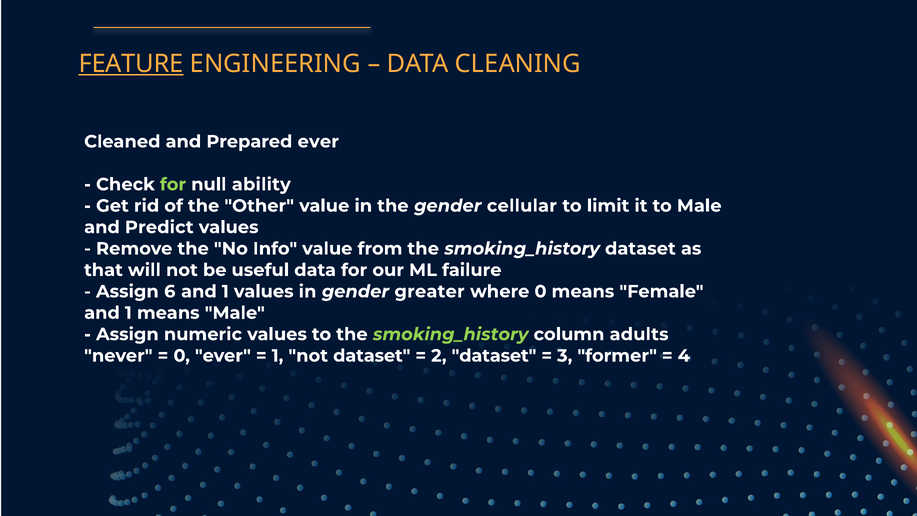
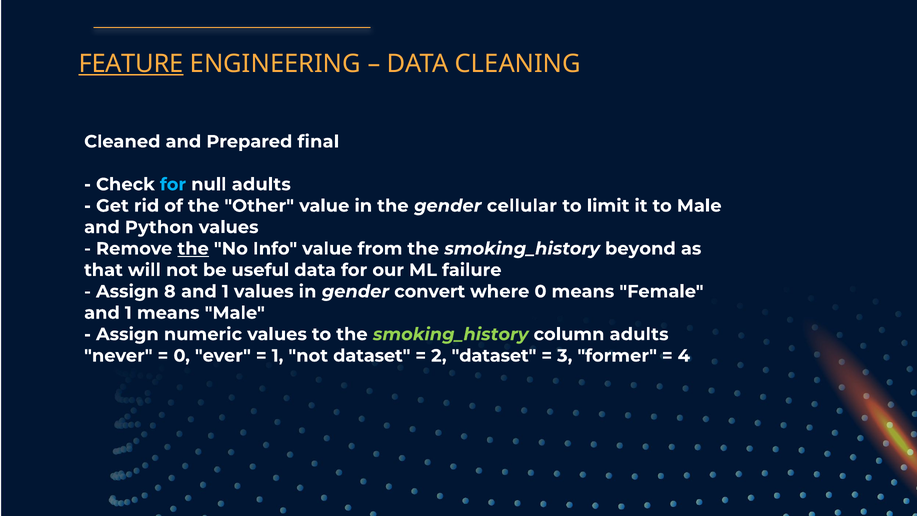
Prepared ever: ever -> final (318, 142)
for colour: light green -> light blue (173, 184)
null ability: ability -> adults (261, 184)
Predict: Predict -> Python (159, 227)
the underline: none -> present (193, 249)
smoking_history dataset: dataset -> beyond (640, 249)
6: 6 -> 8 (170, 291)
greater: greater -> convert (430, 291)
